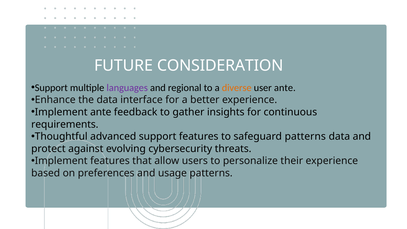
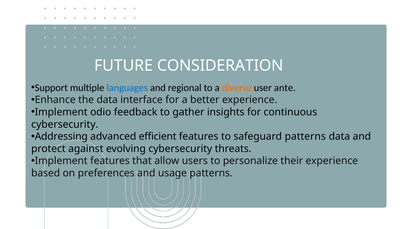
languages colour: purple -> blue (127, 88)
Implement ante: ante -> odio (101, 112)
requirements: requirements -> cybersecurity (65, 124)
Thoughtful: Thoughtful -> Addressing (61, 137)
advanced support: support -> efficient (158, 137)
